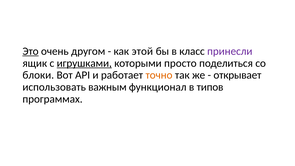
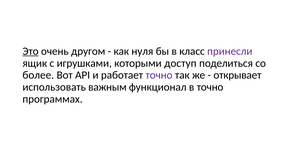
этой: этой -> нуля (142, 51)
игрушками underline: present -> none (84, 63)
просто: просто -> доступ (180, 63)
блоки: блоки -> более (38, 75)
точно colour: orange -> purple (159, 75)
в типов: типов -> точно (210, 87)
